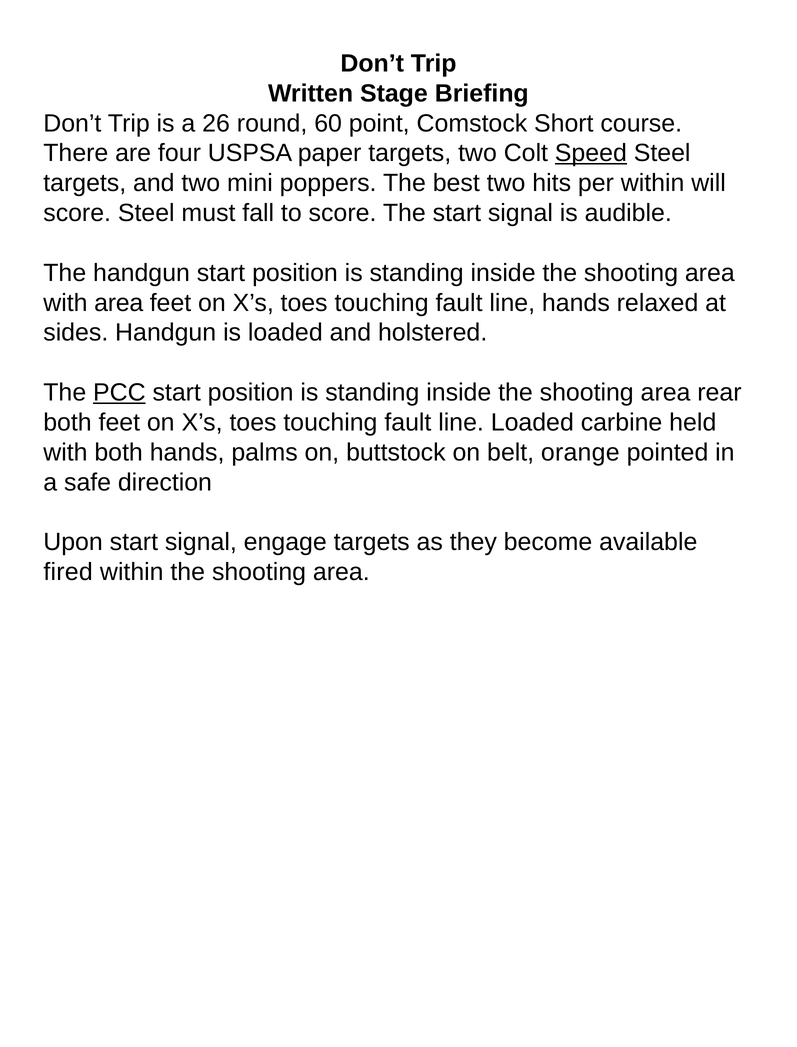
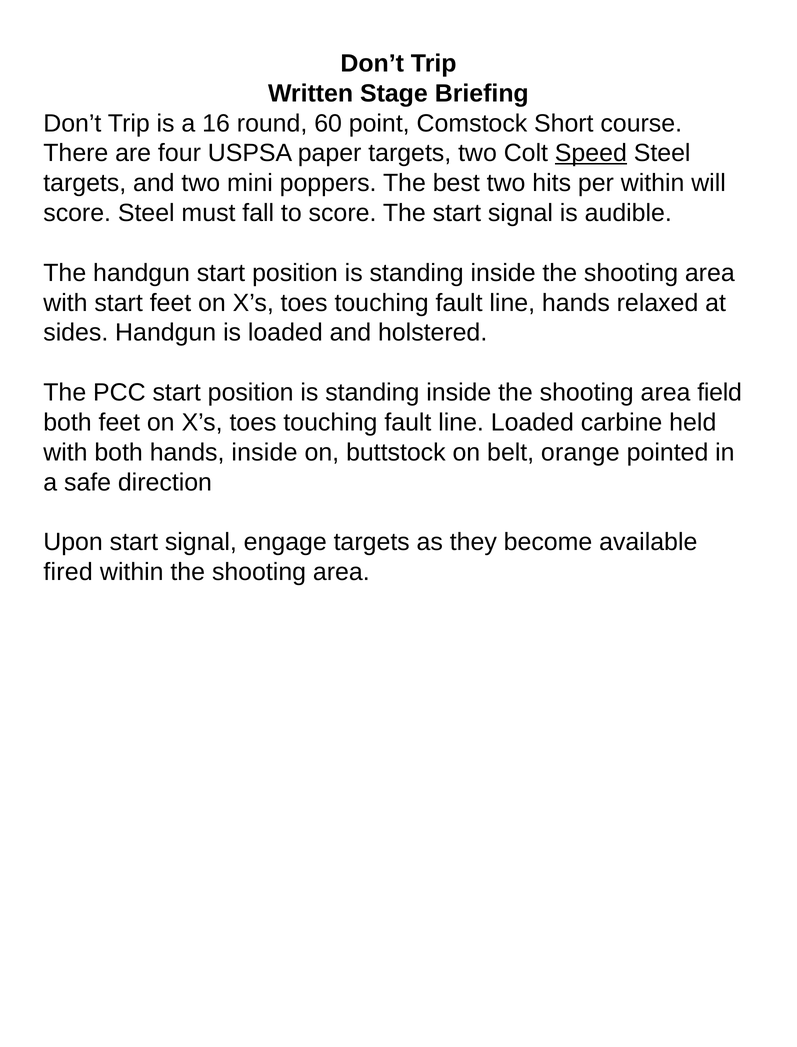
26: 26 -> 16 (216, 123)
with area: area -> start (119, 303)
PCC underline: present -> none (119, 392)
rear: rear -> field (720, 392)
hands palms: palms -> inside (264, 452)
